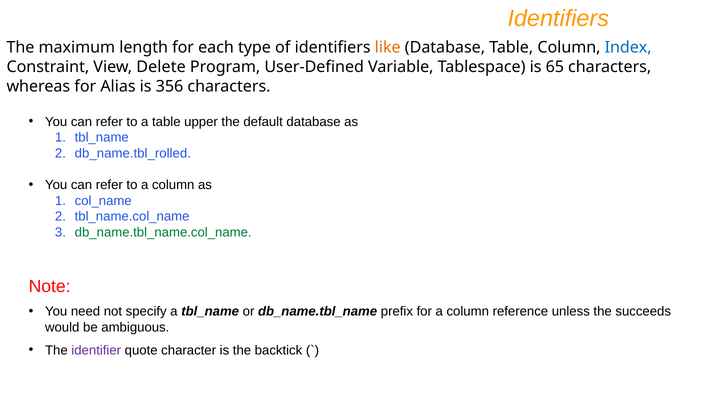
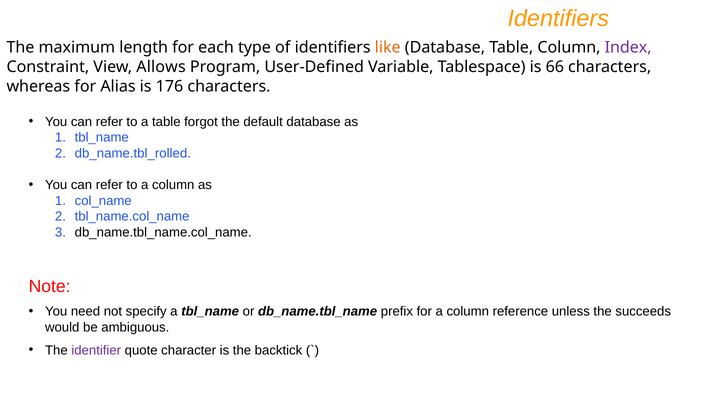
Index colour: blue -> purple (628, 48)
Delete: Delete -> Allows (161, 67)
65: 65 -> 66 (555, 67)
356: 356 -> 176 (169, 86)
upper: upper -> forgot (201, 122)
db_name.tbl_name.col_name colour: green -> black (163, 232)
